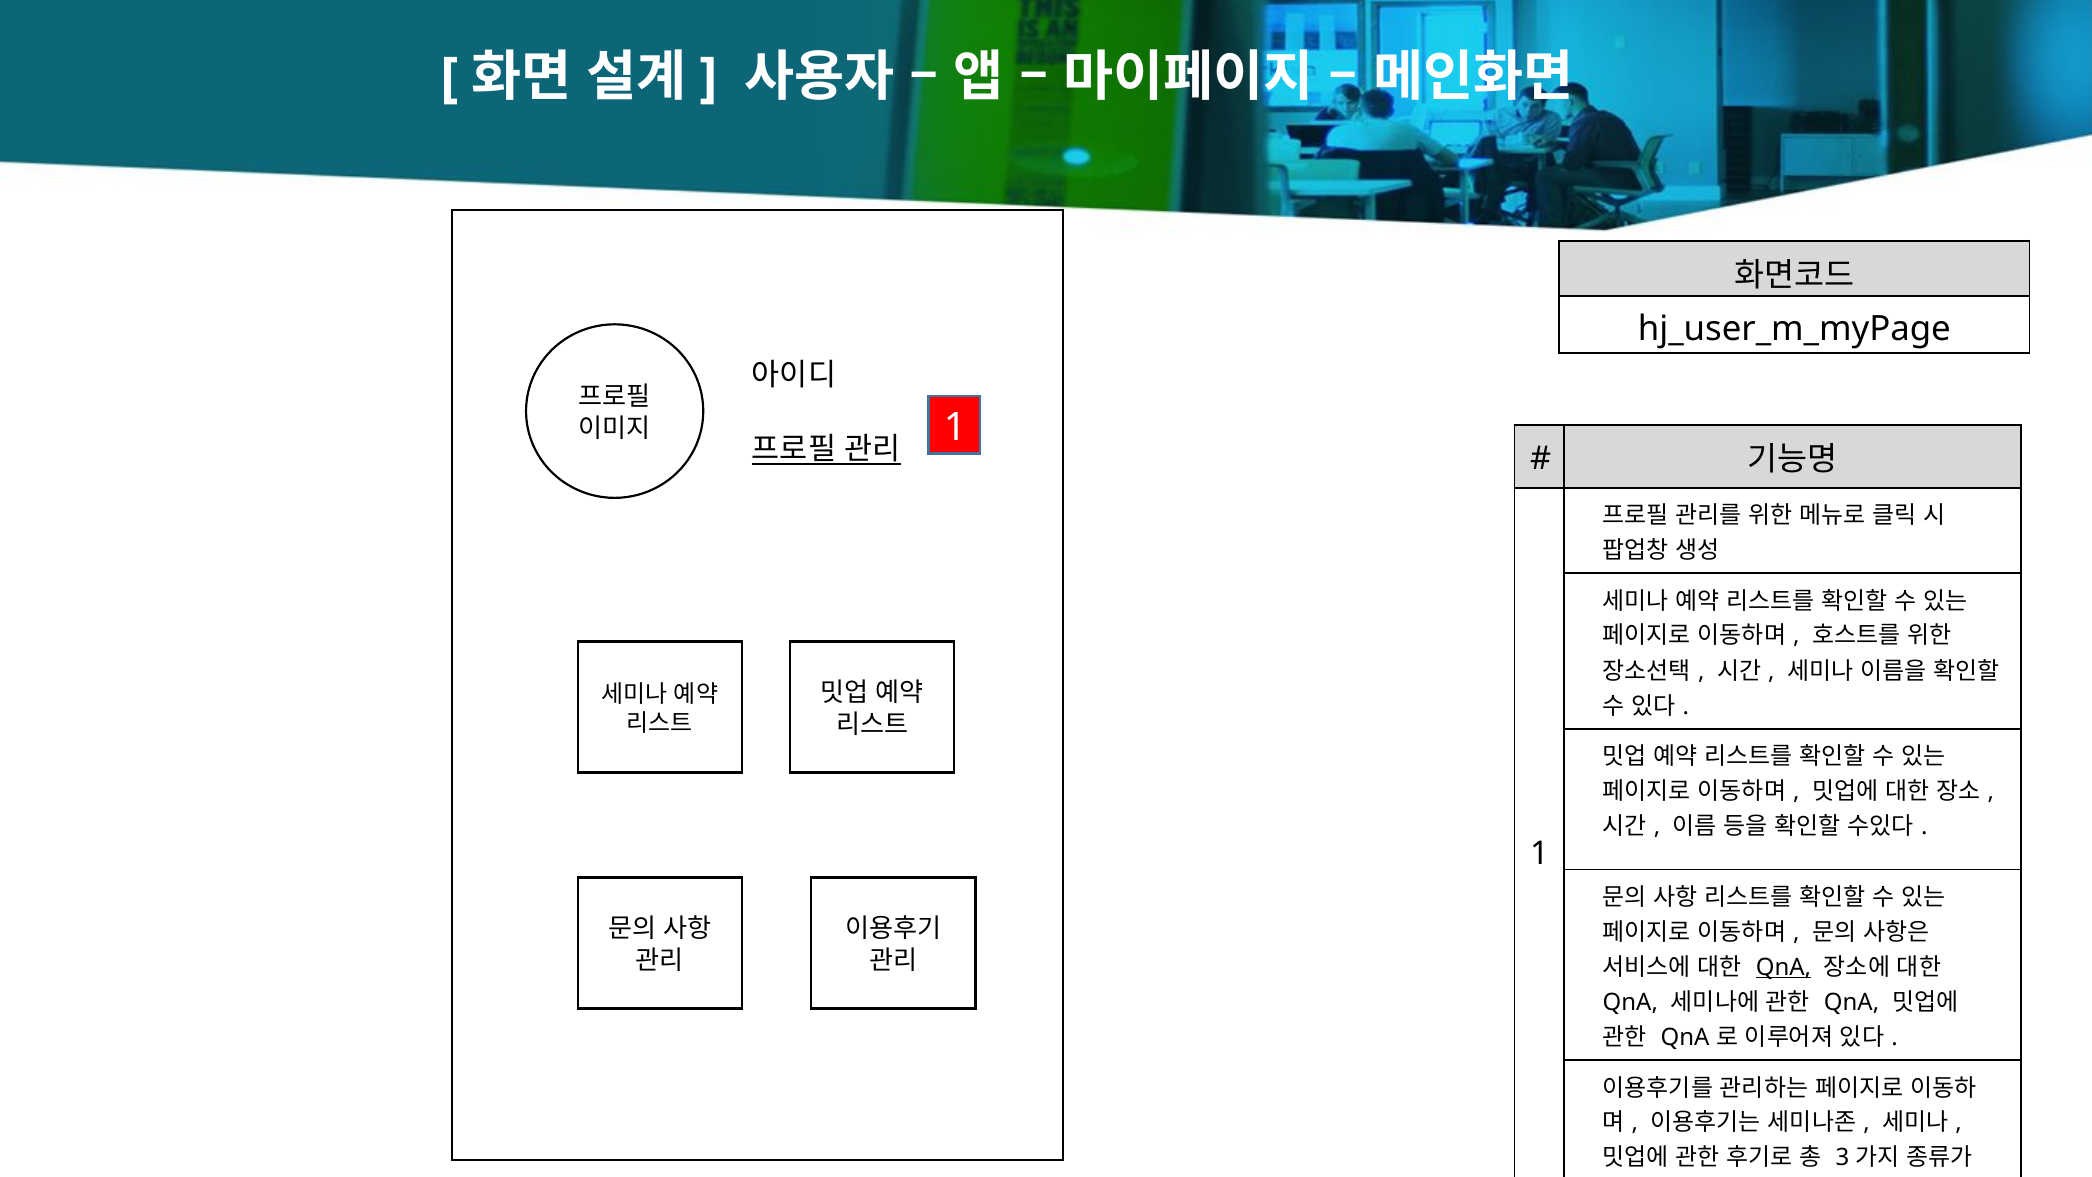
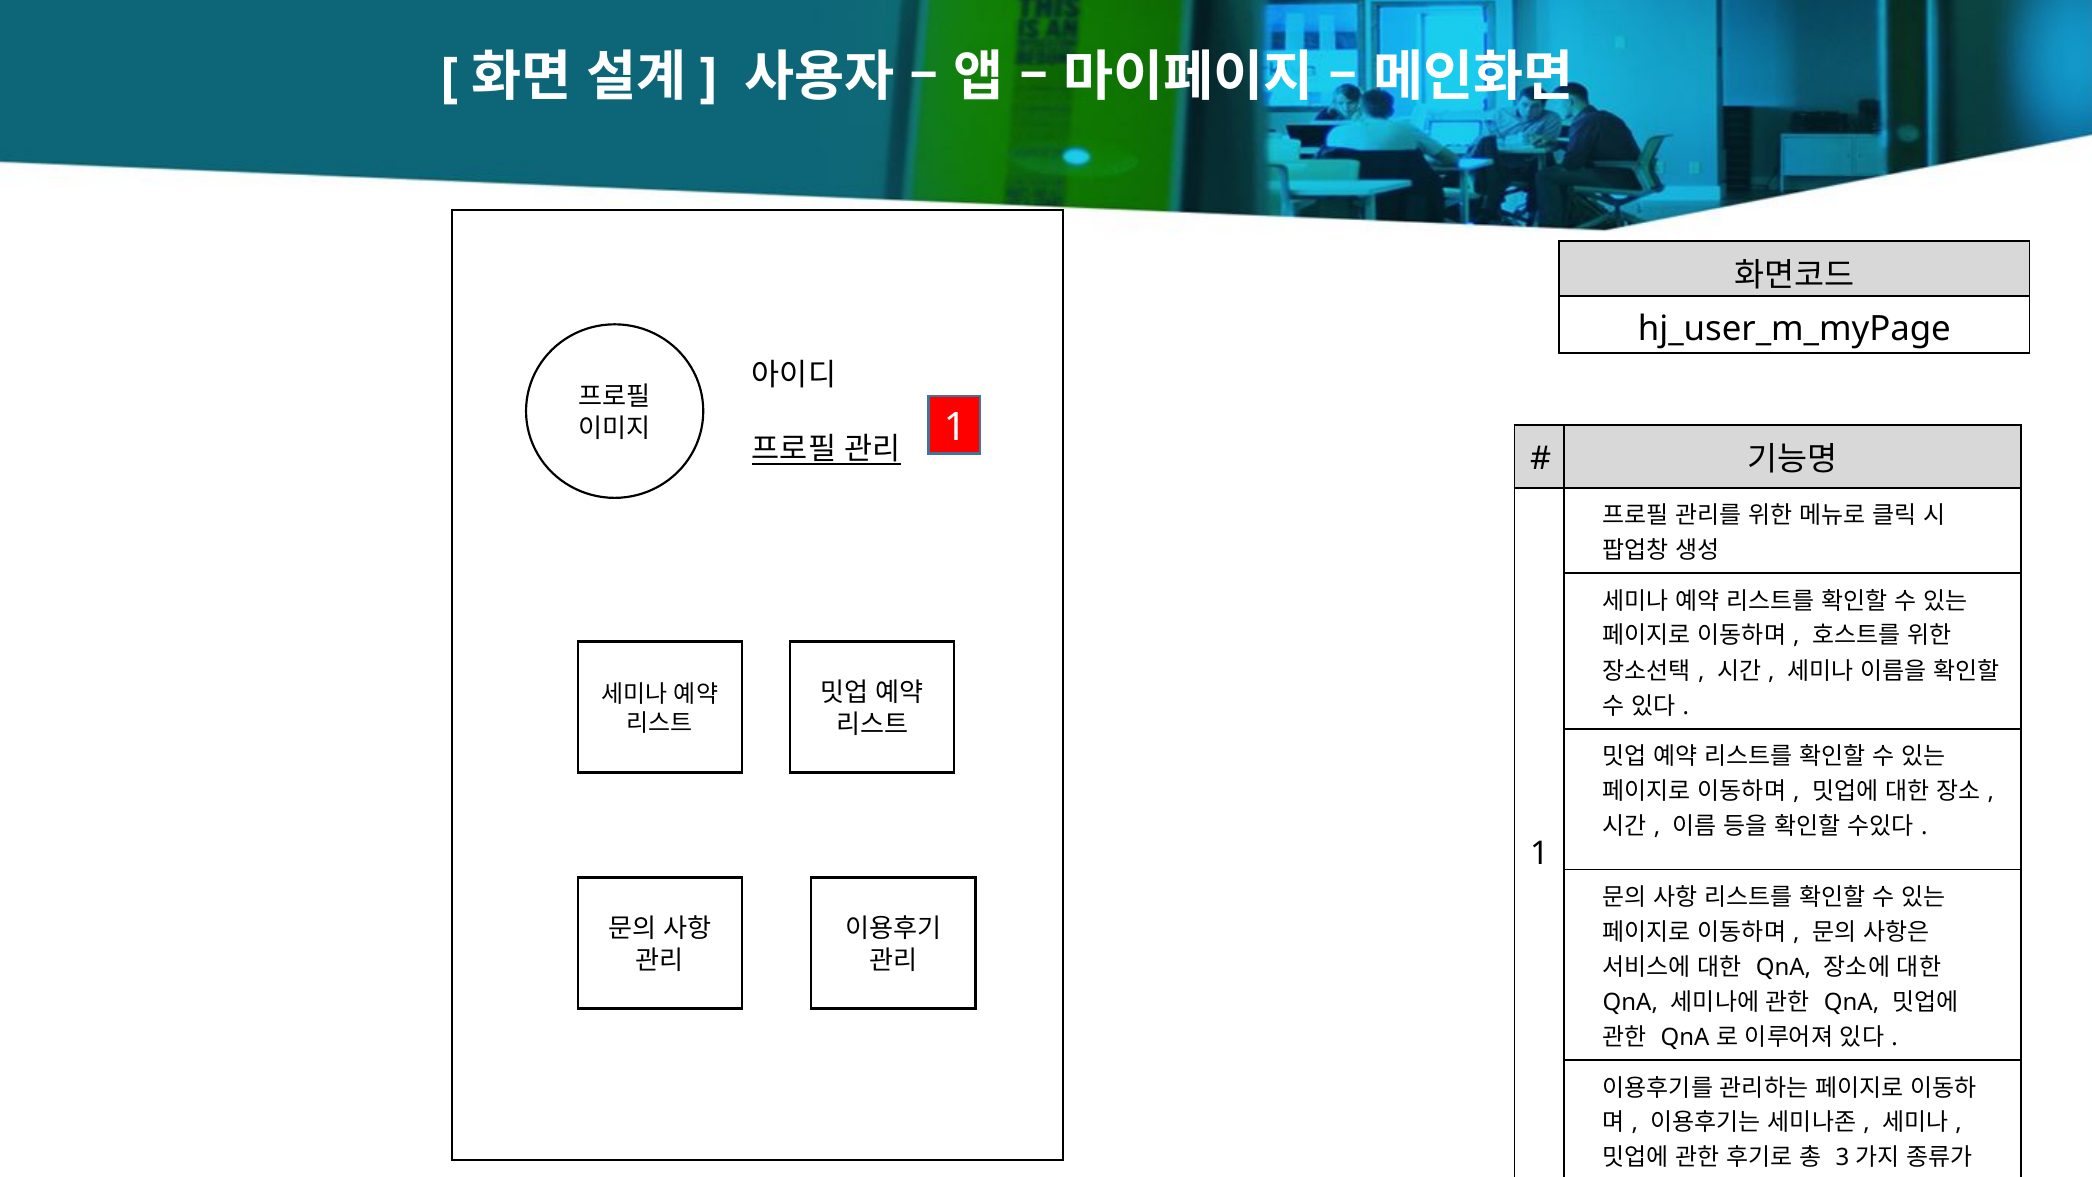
QnA underline: present -> none (1783, 967)
